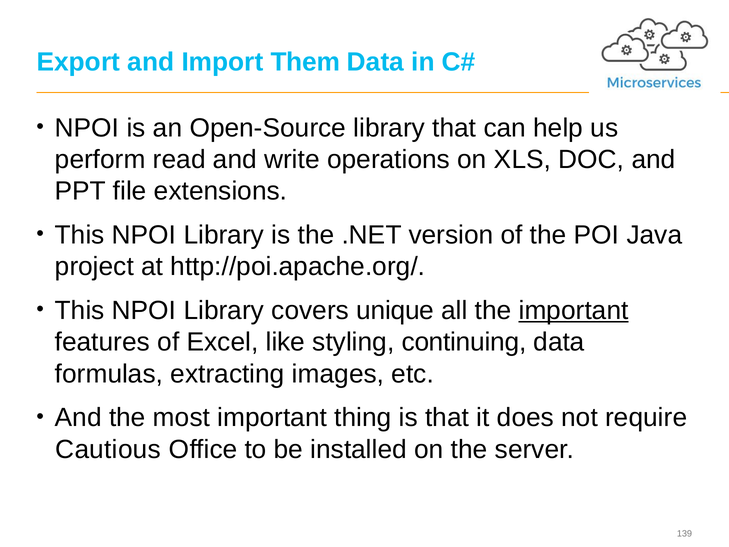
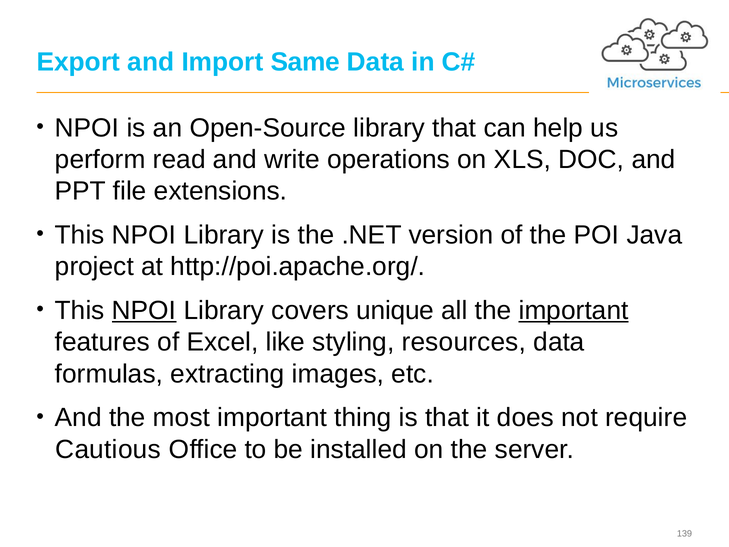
Them: Them -> Same (305, 62)
NPOI underline: none -> present (144, 310)
continuing: continuing -> resources (464, 342)
